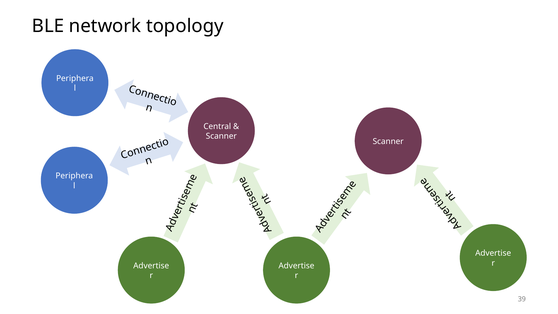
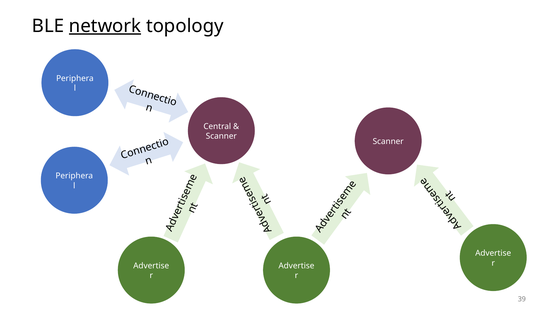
network underline: none -> present (105, 26)
